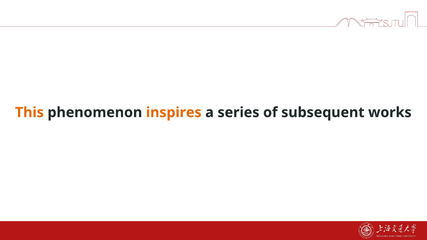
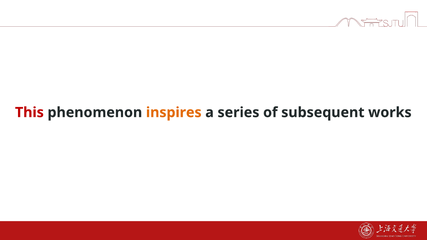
This colour: orange -> red (29, 113)
